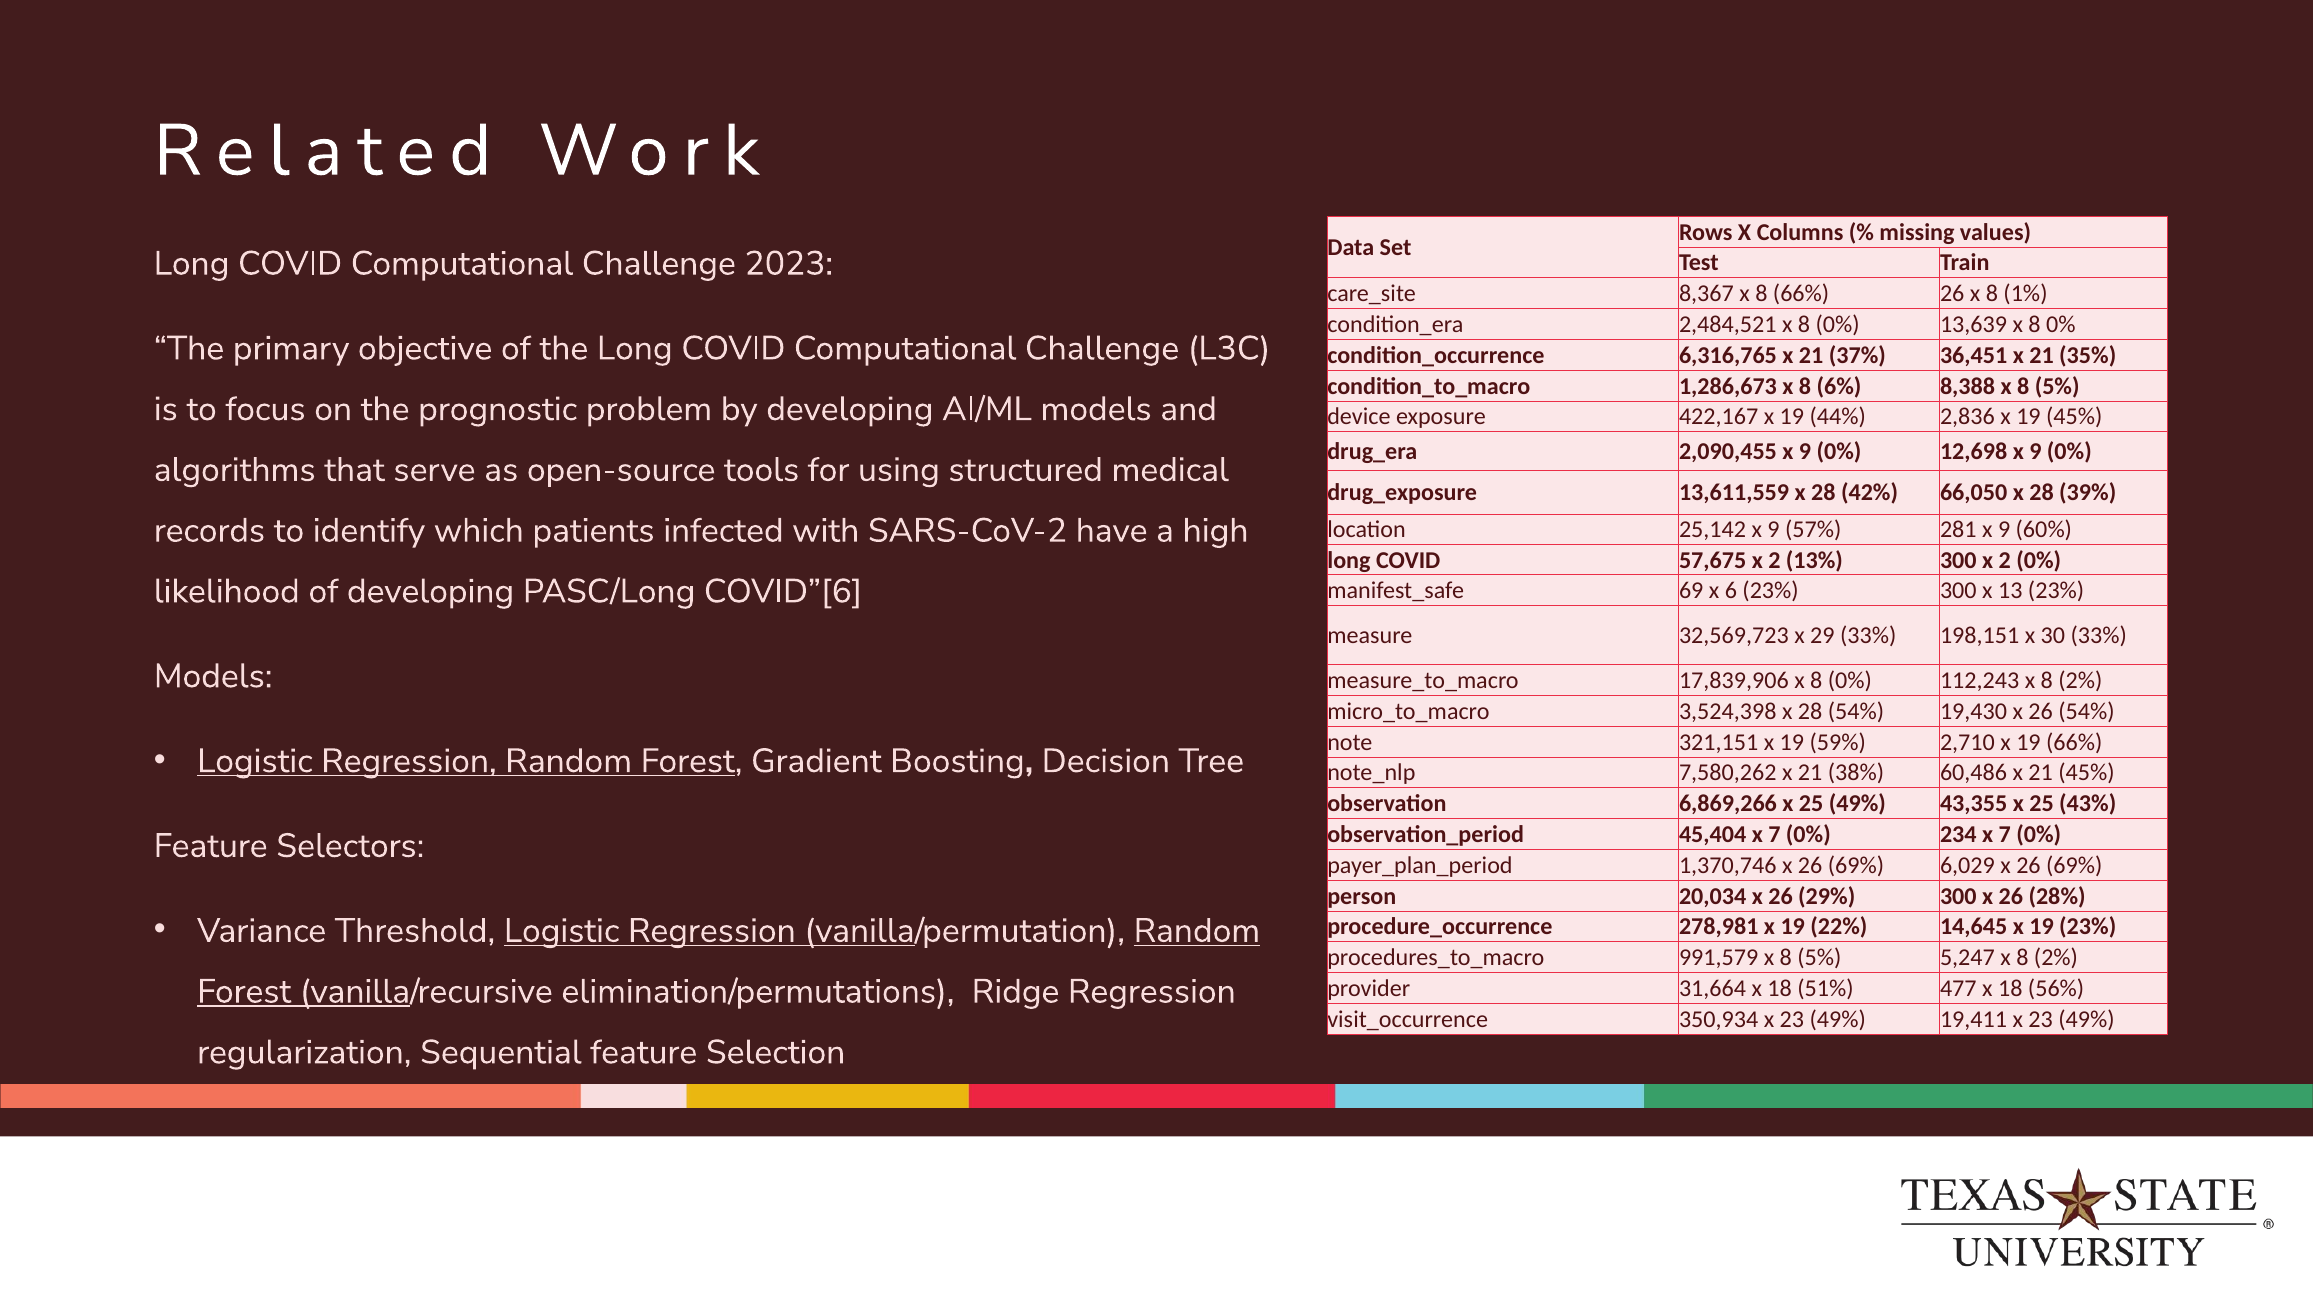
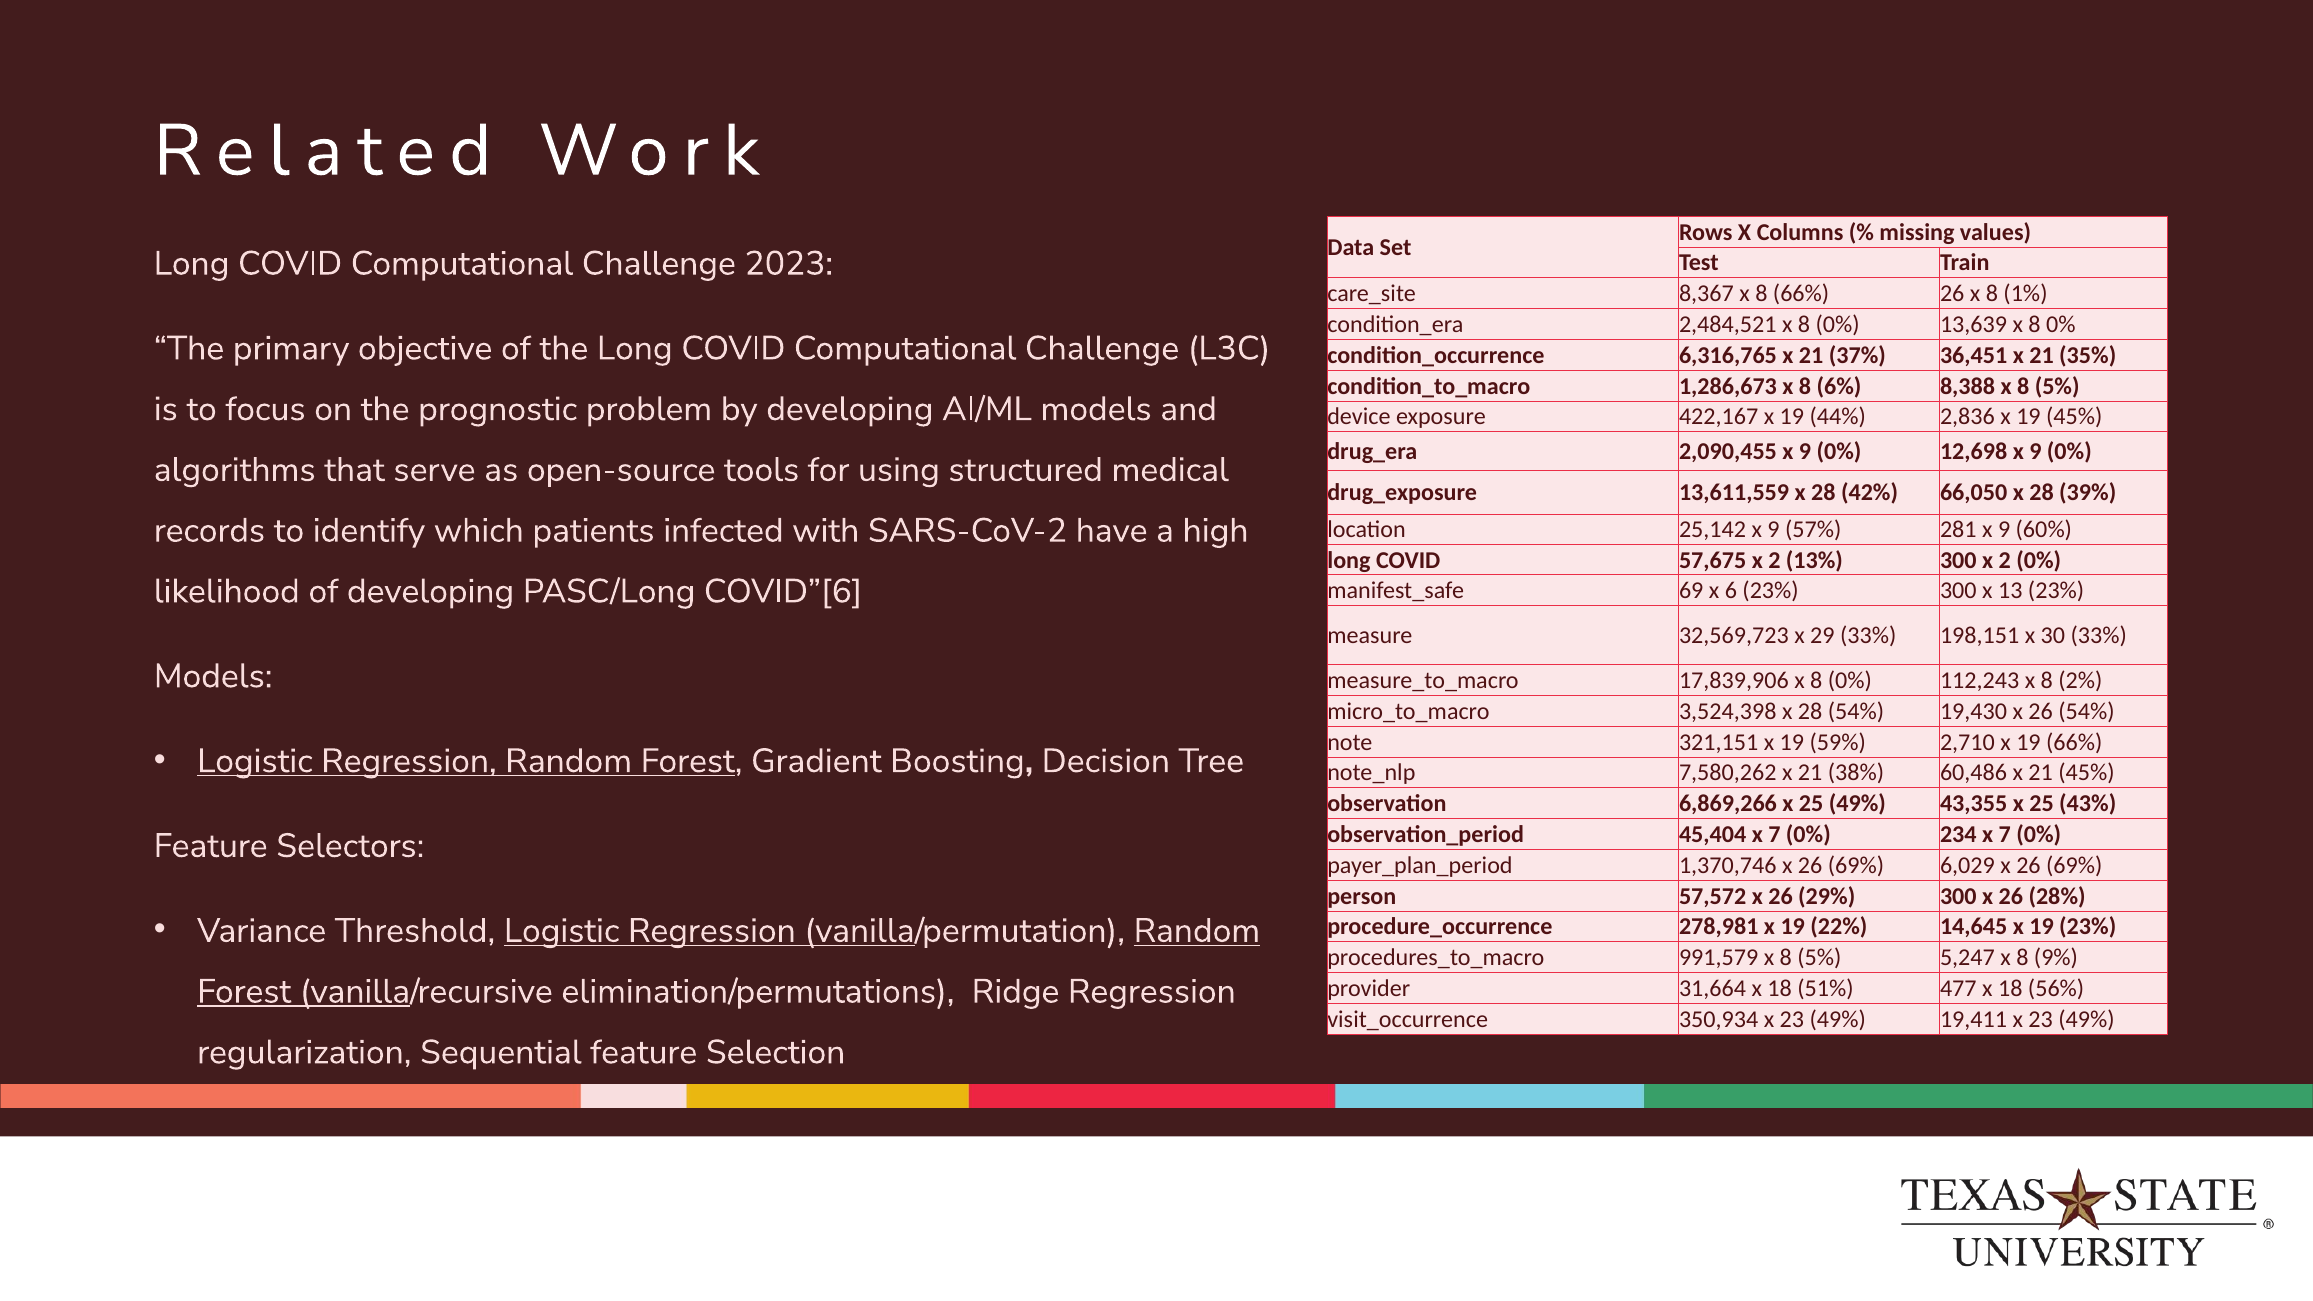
20,034: 20,034 -> 57,572 (1713, 896)
5,247 x 8 2%: 2% -> 9% (2056, 958)
